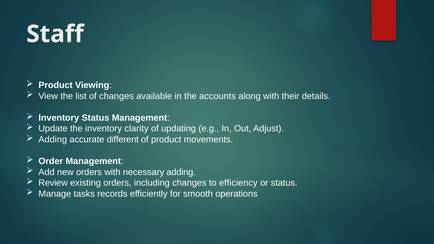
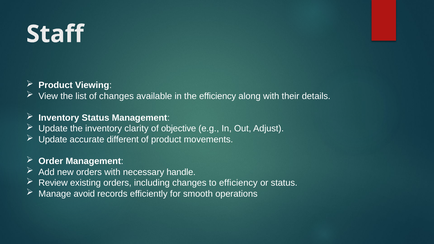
the accounts: accounts -> efficiency (218, 96)
updating: updating -> objective (179, 129)
Adding: Adding -> Update (53, 140)
necessary adding: adding -> handle (181, 172)
tasks: tasks -> avoid (84, 194)
